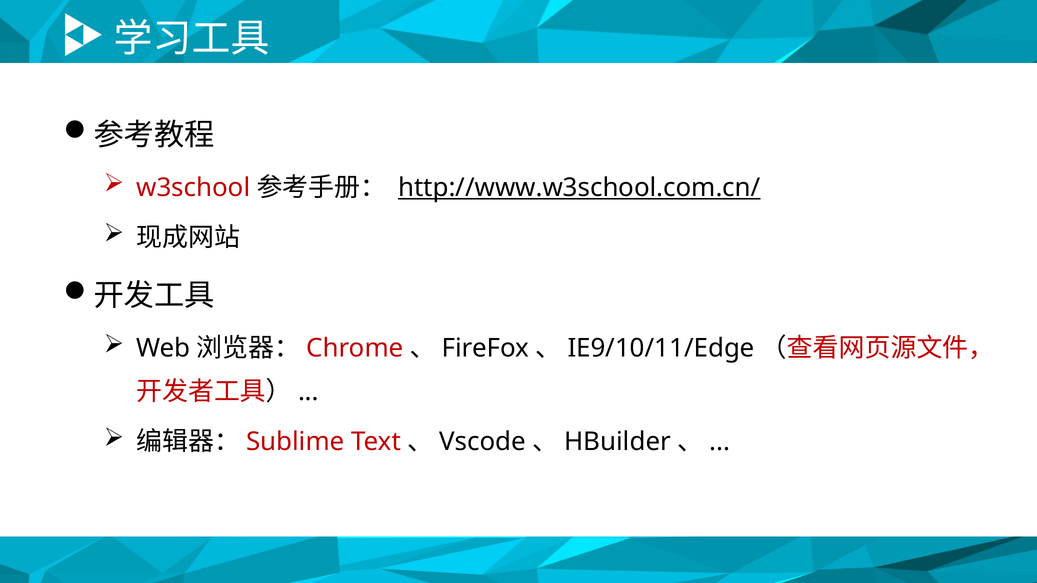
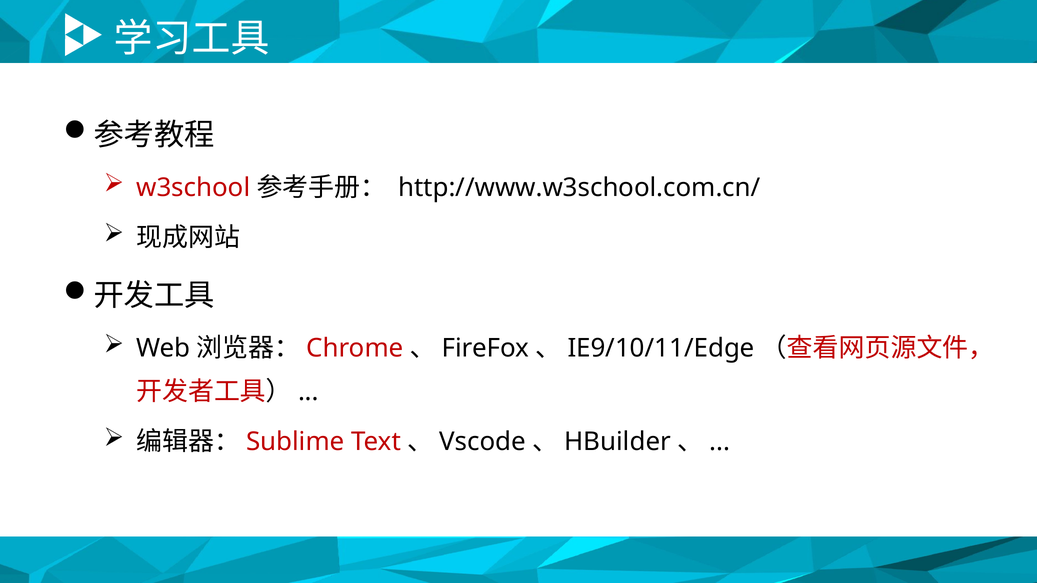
http://www.w3school.com.cn/ underline: present -> none (579, 188)
